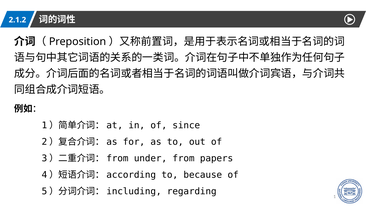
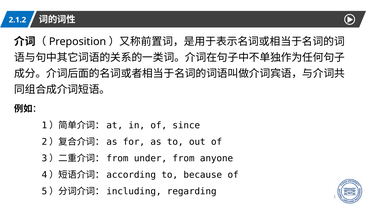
papers: papers -> anyone (217, 158)
